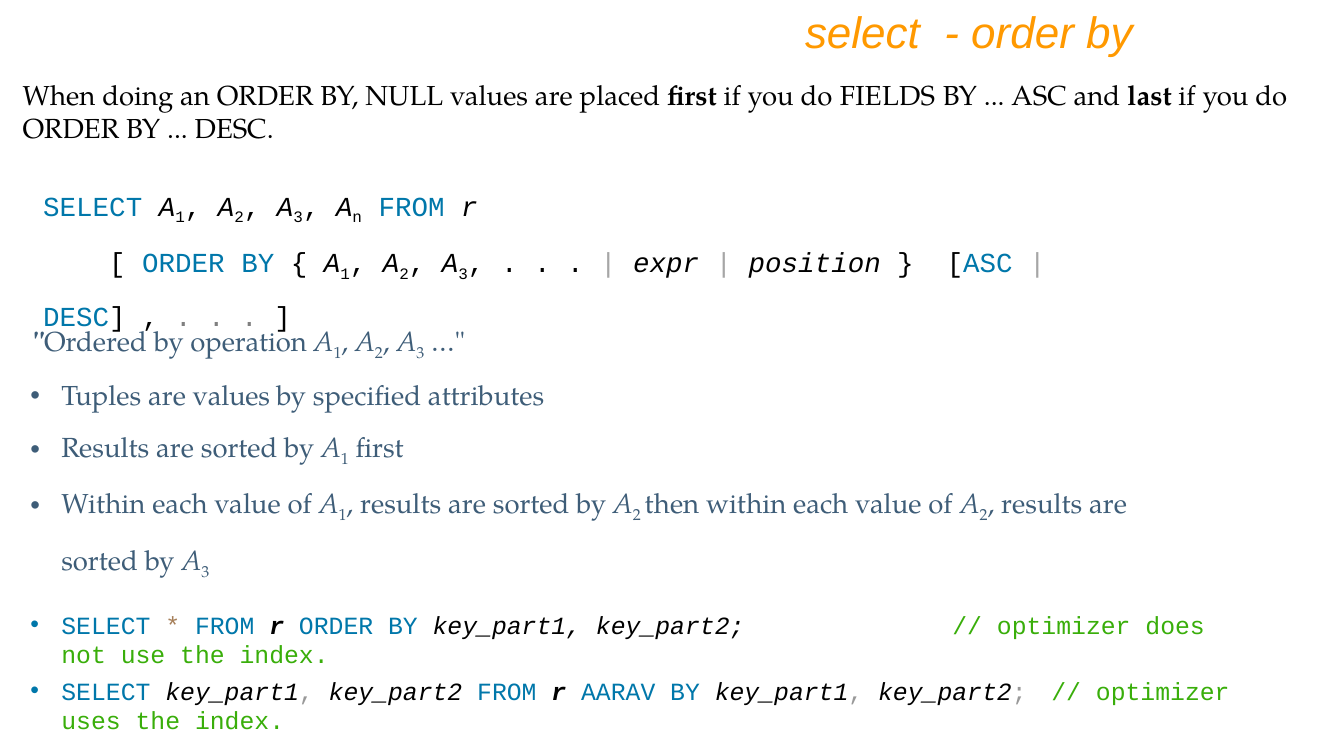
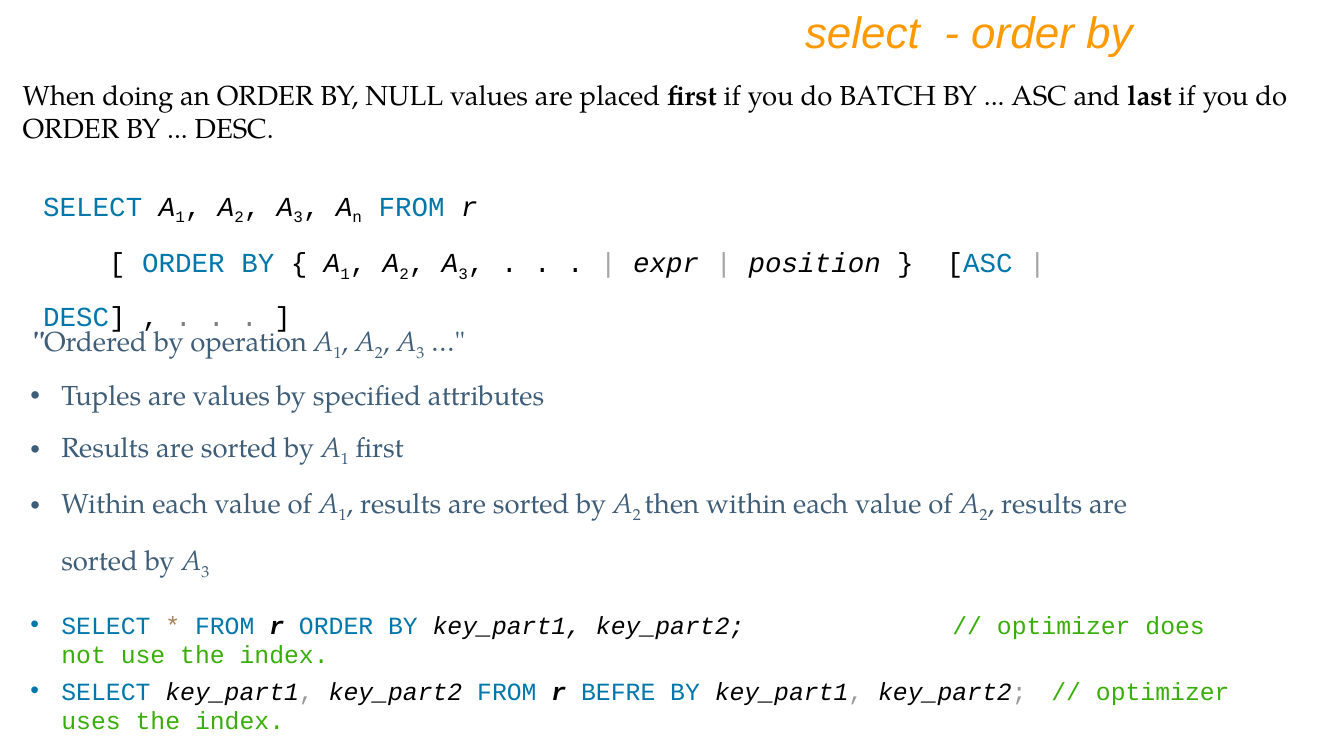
FIELDS: FIELDS -> BATCH (888, 97)
AARAV: AARAV -> BEFRE (618, 692)
